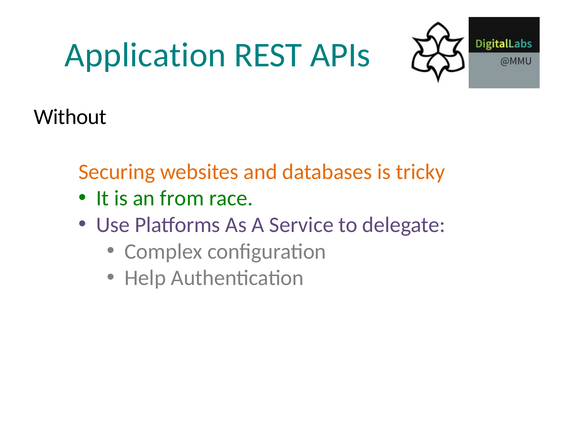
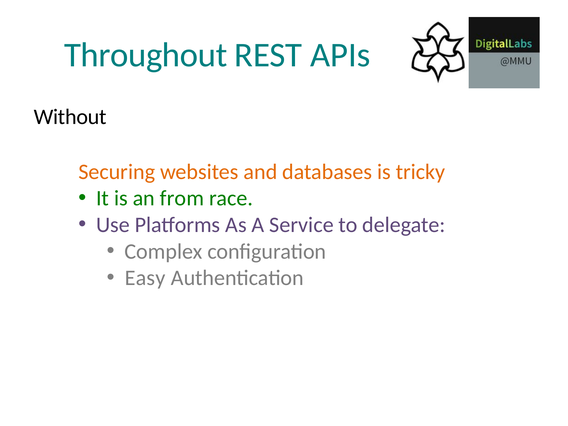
Application: Application -> Throughout (146, 55)
Help: Help -> Easy (145, 278)
